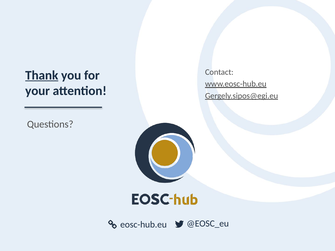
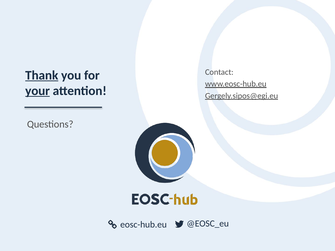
your underline: none -> present (38, 91)
